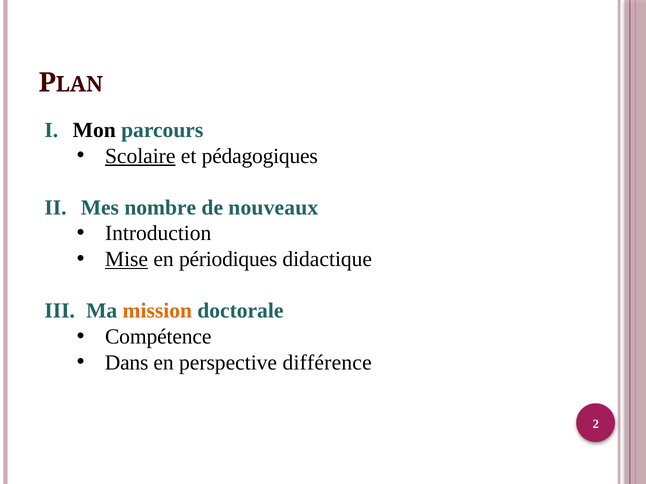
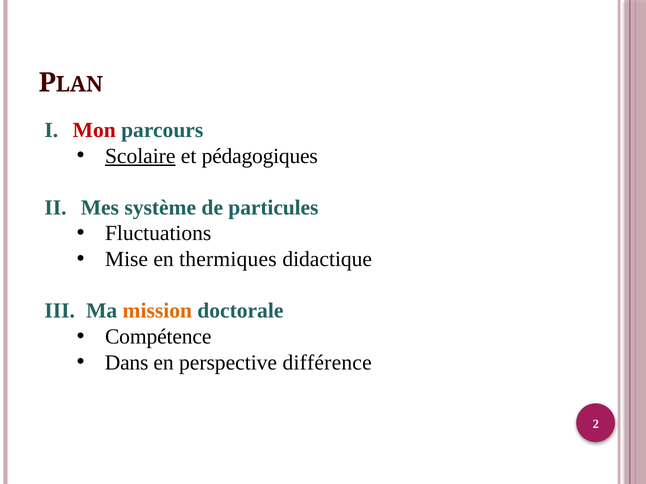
Mon colour: black -> red (94, 130)
nombre: nombre -> système (160, 208)
nouveaux: nouveaux -> particules (273, 208)
Introduction: Introduction -> Fluctuations (158, 234)
Mise underline: present -> none (127, 259)
périodiques: périodiques -> thermiques (228, 259)
